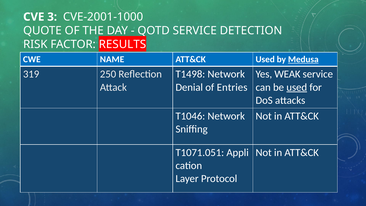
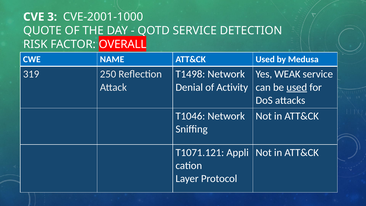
RESULTS: RESULTS -> OVERALL (123, 44)
Medusa underline: present -> none (303, 59)
Entries: Entries -> Activity (232, 87)
T1071.051: T1071.051 -> T1071.121 (200, 152)
